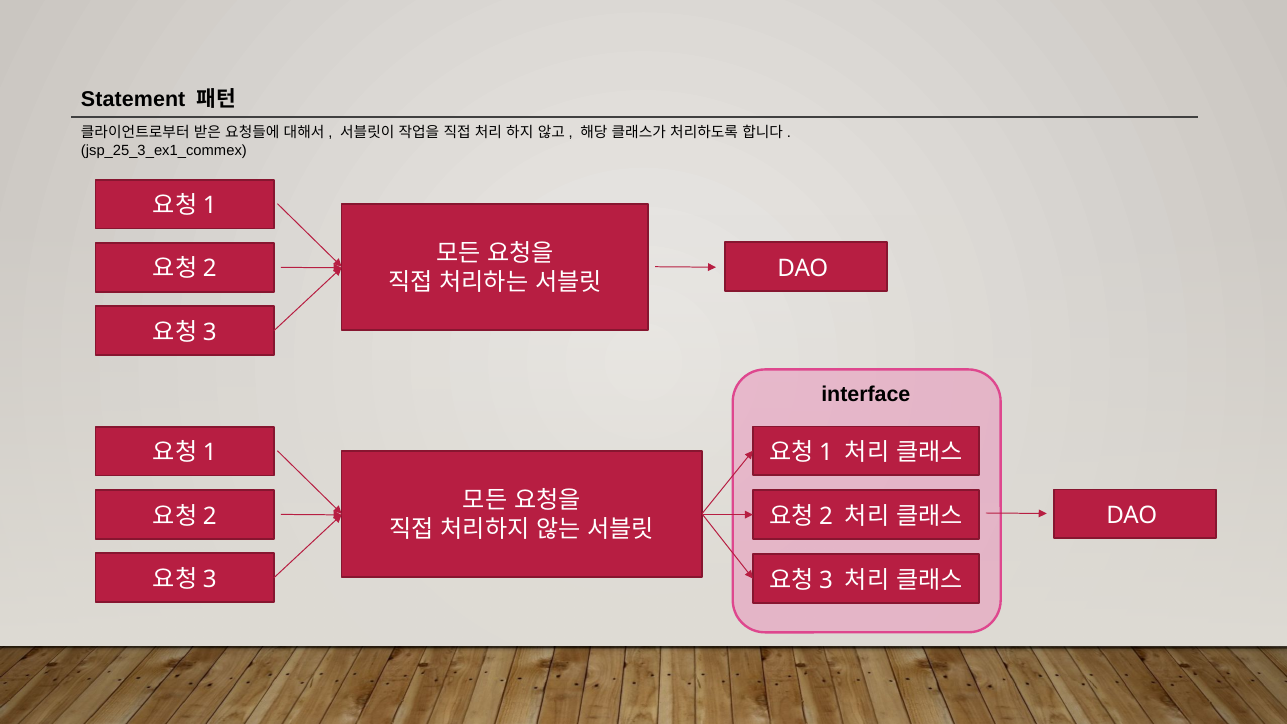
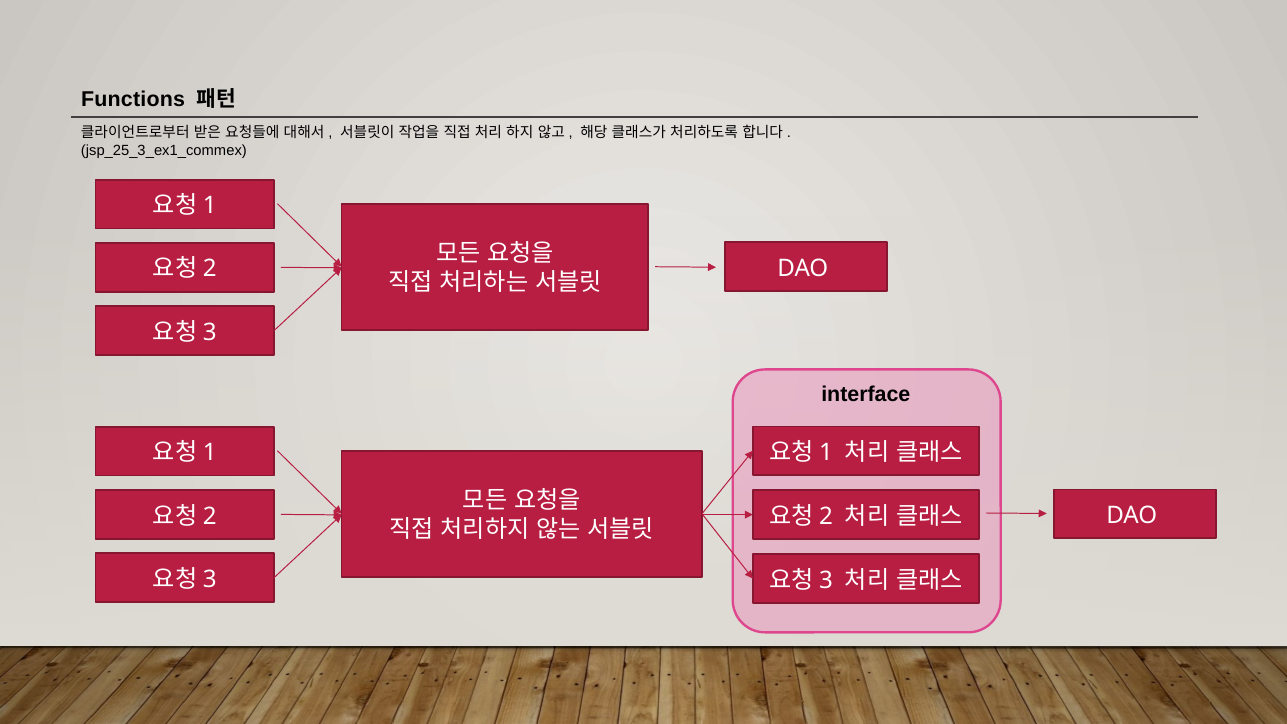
Statement: Statement -> Functions (133, 99)
